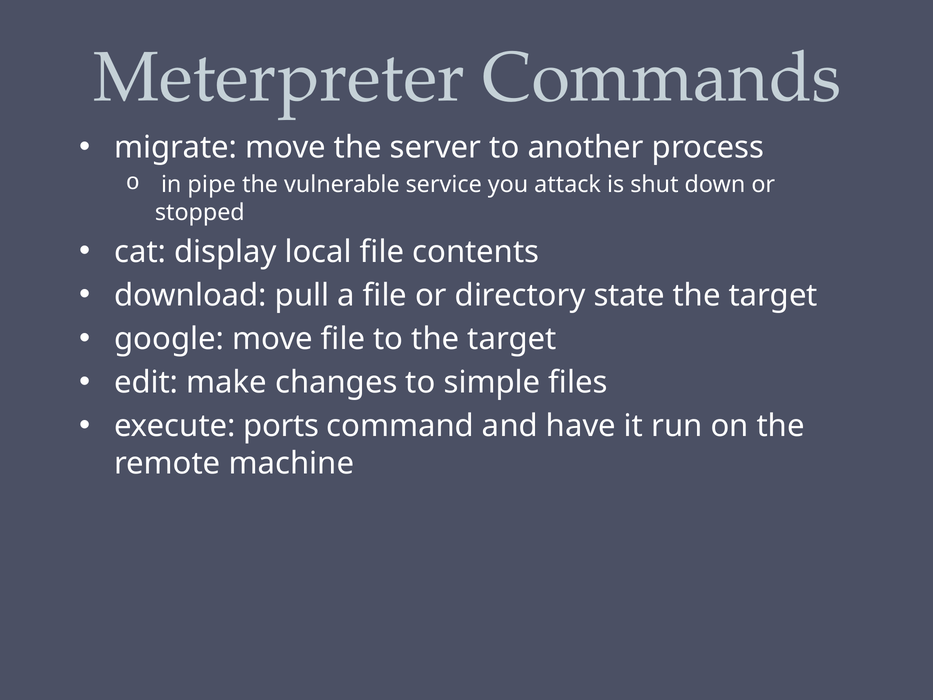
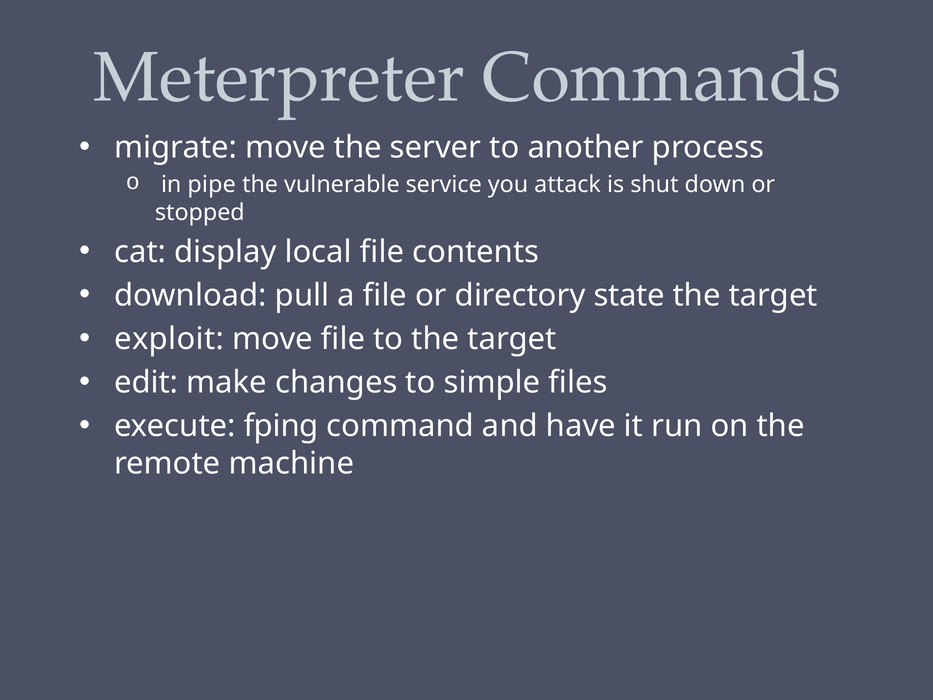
google: google -> exploit (169, 339)
ports: ports -> fping (281, 426)
